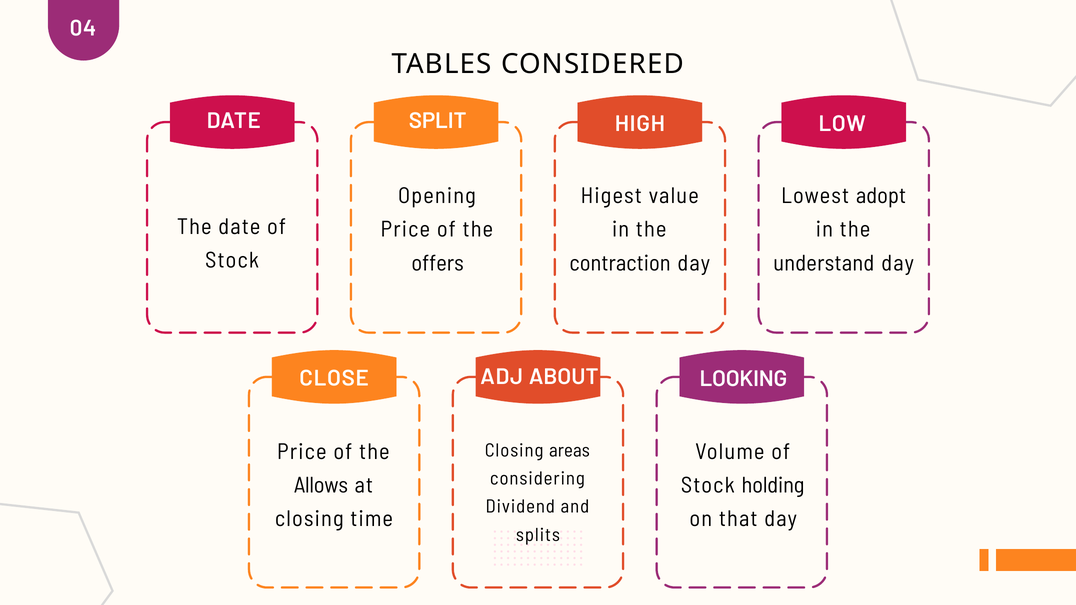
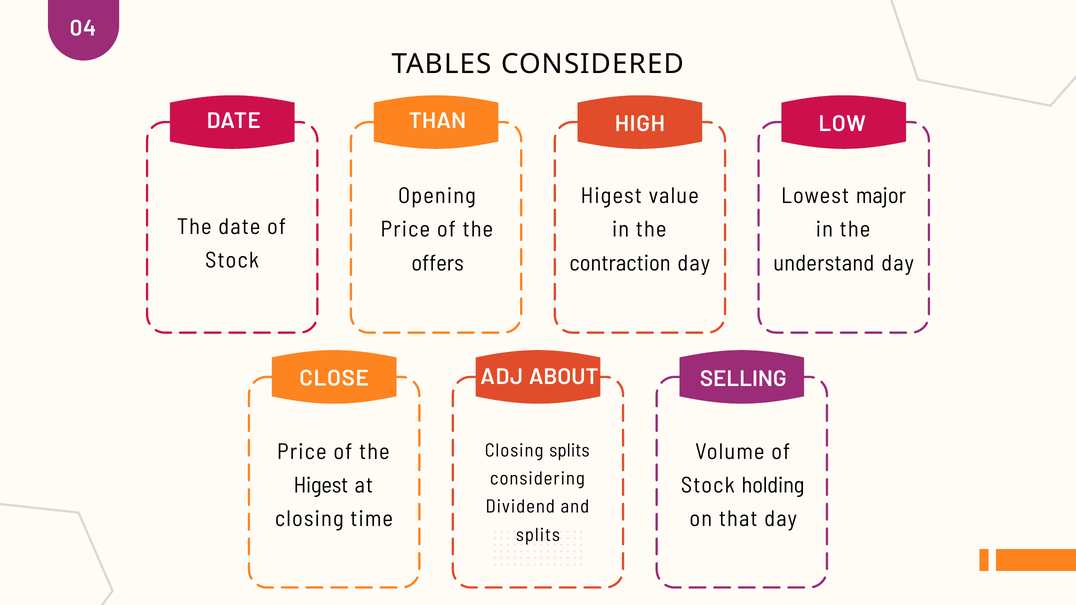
SPLIT: SPLIT -> THAN (437, 121)
adopt: adopt -> major (881, 196)
LOOKING: LOOKING -> SELLING (743, 379)
Closing areas: areas -> splits (569, 451)
Allows: Allows -> Higest (321, 486)
